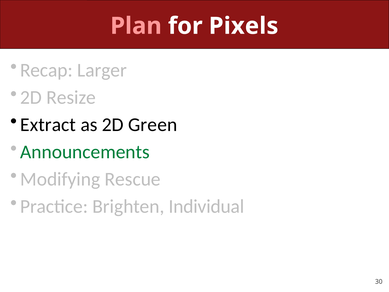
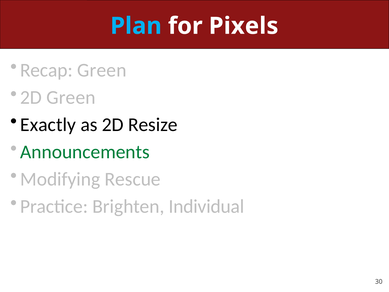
Plan colour: pink -> light blue (136, 26)
Recap Larger: Larger -> Green (102, 70)
2D Resize: Resize -> Green (71, 97)
Extract: Extract -> Exactly (48, 125)
Green: Green -> Resize (153, 125)
